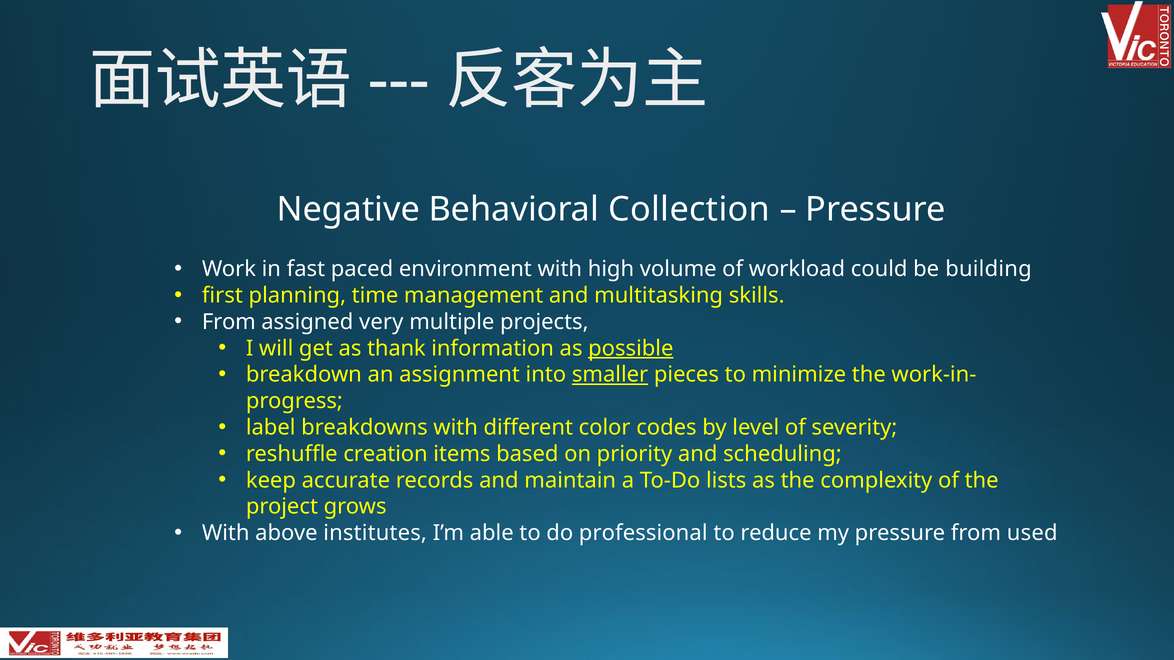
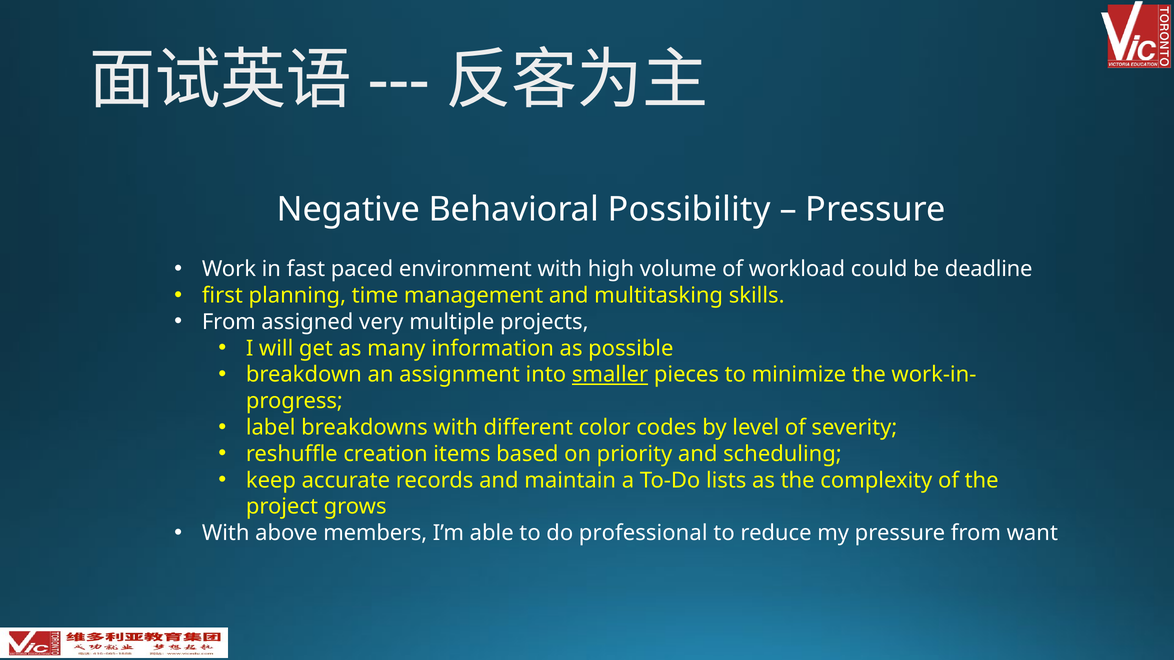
Collection: Collection -> Possibility (689, 210)
building: building -> deadline (989, 269)
thank: thank -> many (396, 349)
possible underline: present -> none (631, 349)
institutes: institutes -> members (375, 533)
used: used -> want (1032, 533)
